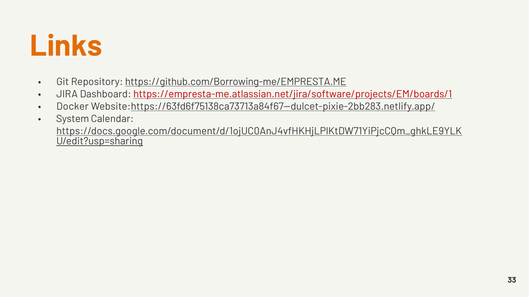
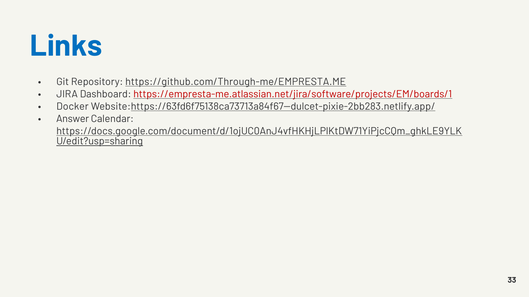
Links colour: orange -> blue (66, 46)
https://github.com/Borrowing-me/EMPRESTA.ME: https://github.com/Borrowing-me/EMPRESTA.ME -> https://github.com/Through-me/EMPRESTA.ME (236, 82)
System: System -> Answer (73, 119)
